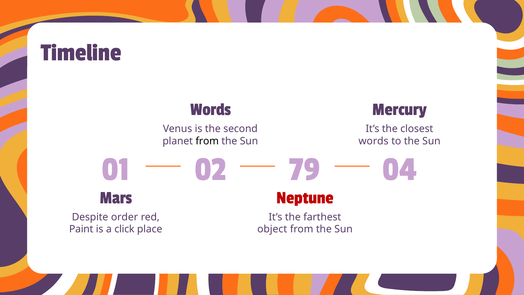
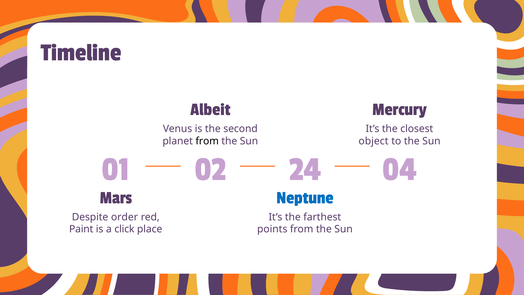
Words: Words -> Albeit (210, 109)
words: words -> object (374, 141)
79: 79 -> 24 (305, 169)
Neptune colour: red -> blue (305, 197)
object: object -> points (272, 229)
